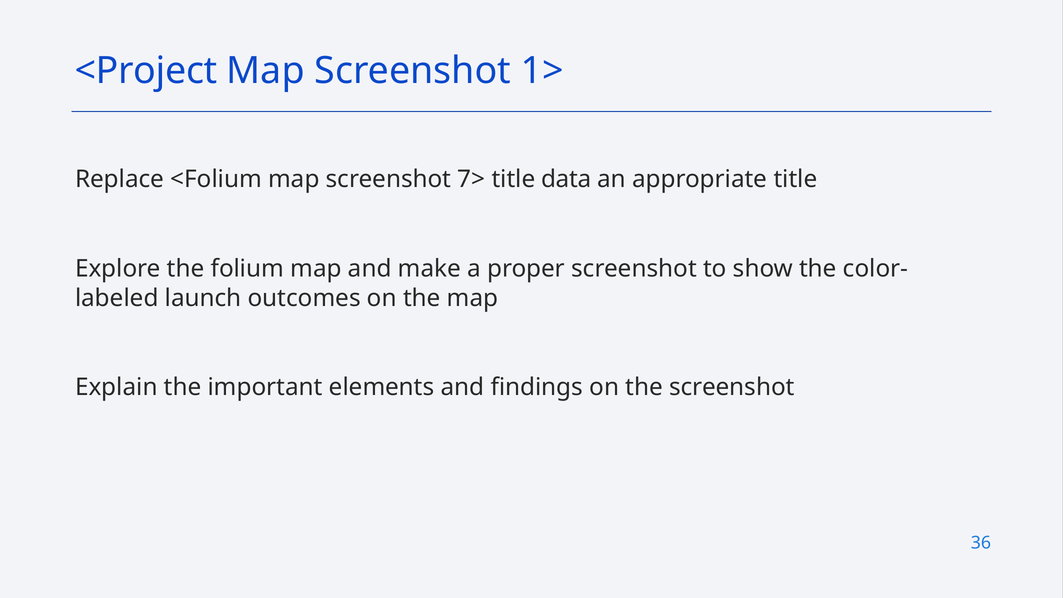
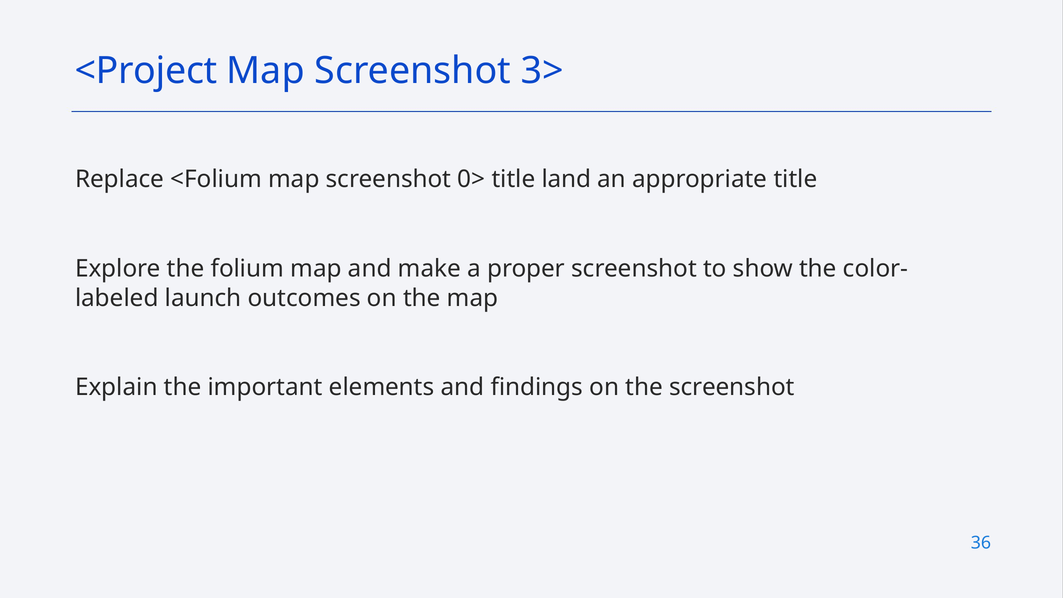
1>: 1> -> 3> (542, 71)
7>: 7> -> 0> (471, 179)
data: data -> land (566, 179)
